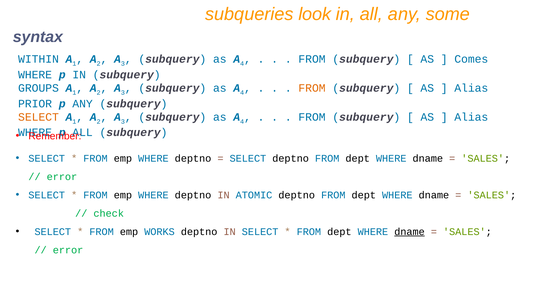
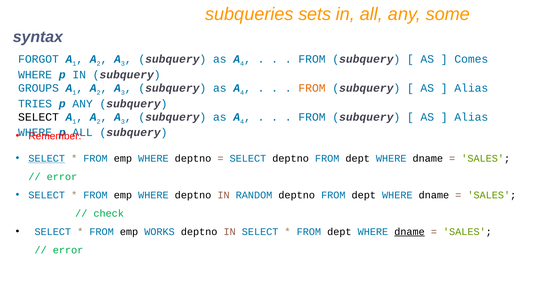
look: look -> sets (315, 14)
WITHIN: WITHIN -> FORGOT (38, 59)
PRIOR: PRIOR -> TRIES (35, 104)
SELECT colour: orange -> black (38, 117)
SELECT underline: none -> present (47, 158)
ATOMIC: ATOMIC -> RANDOM (254, 195)
